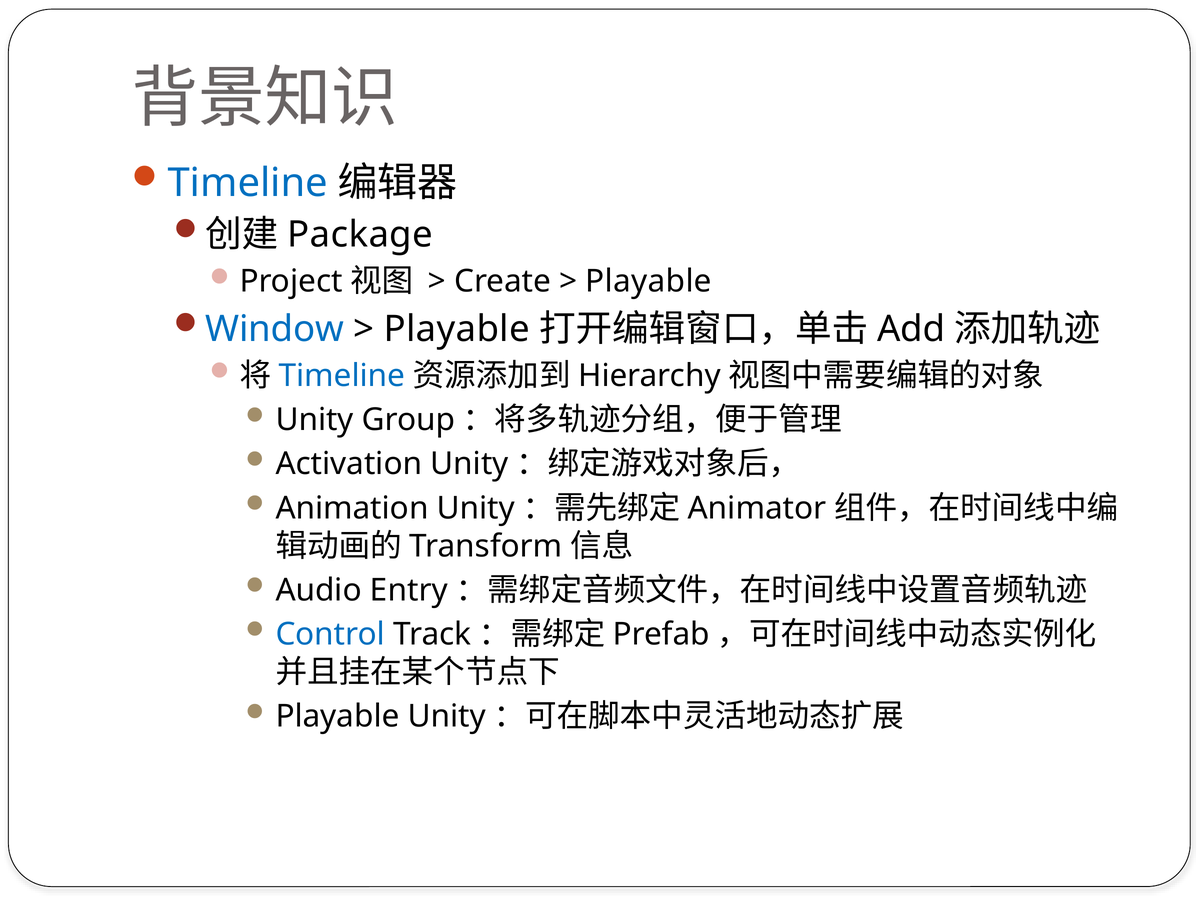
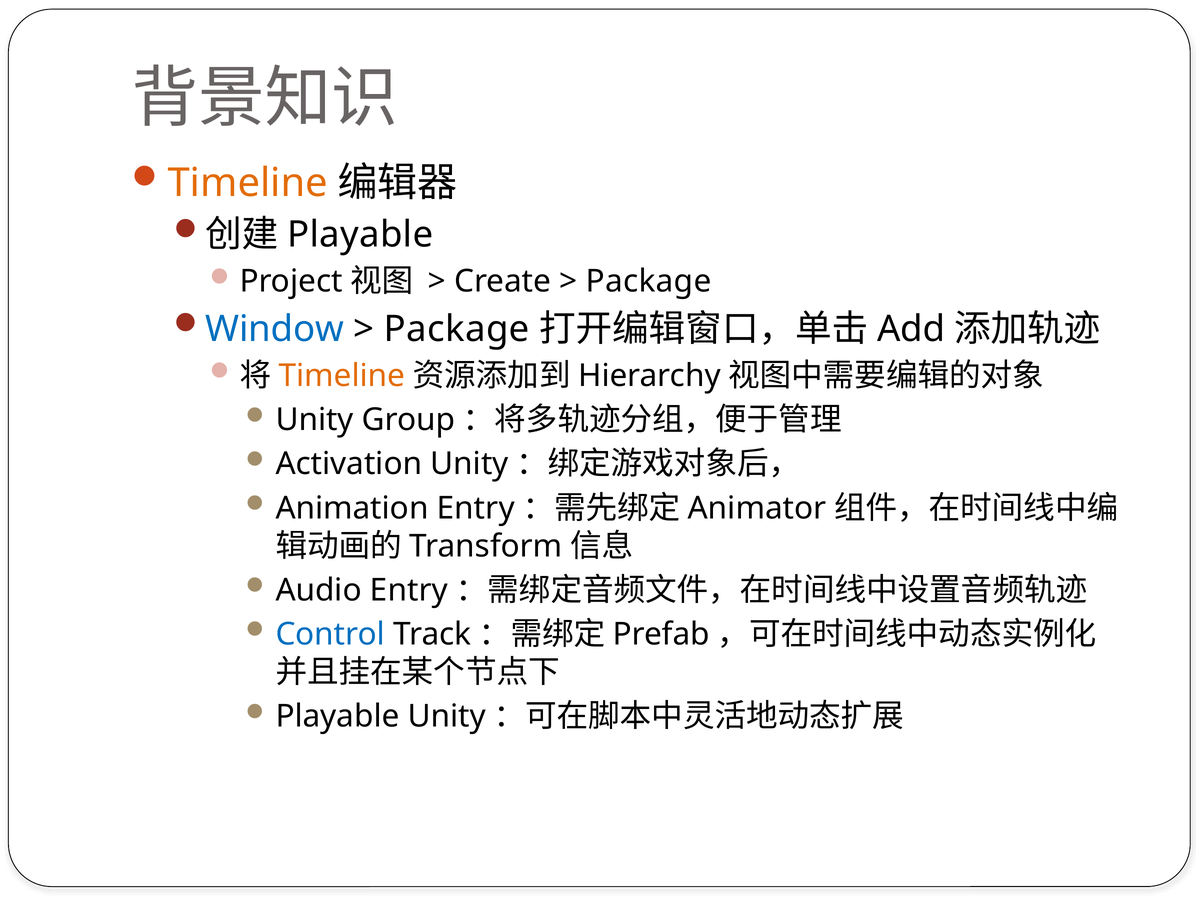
Timeline colour: blue -> orange (248, 183)
Package: Package -> Playable (360, 235)
Playable: Playable -> Package (649, 282)
Playable: Playable -> Package (457, 329)
Timeline colour: blue -> orange (342, 376)
Animation Unity: Unity -> Entry (476, 508)
